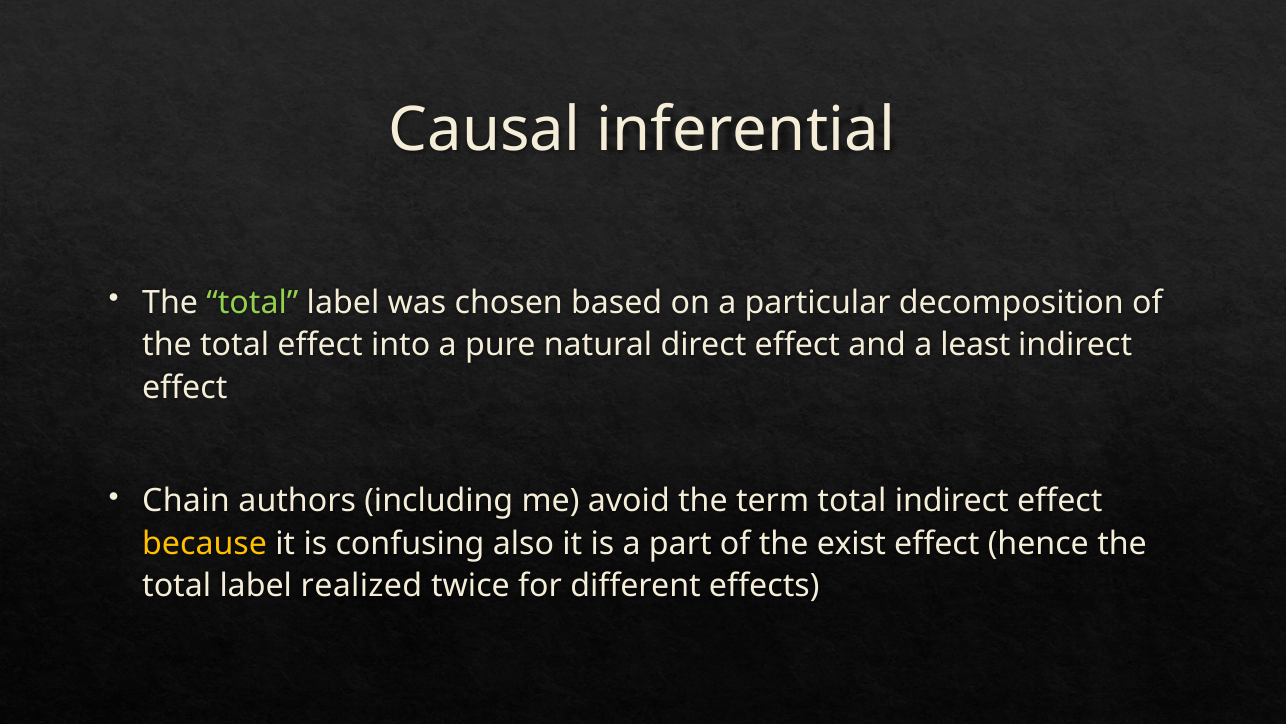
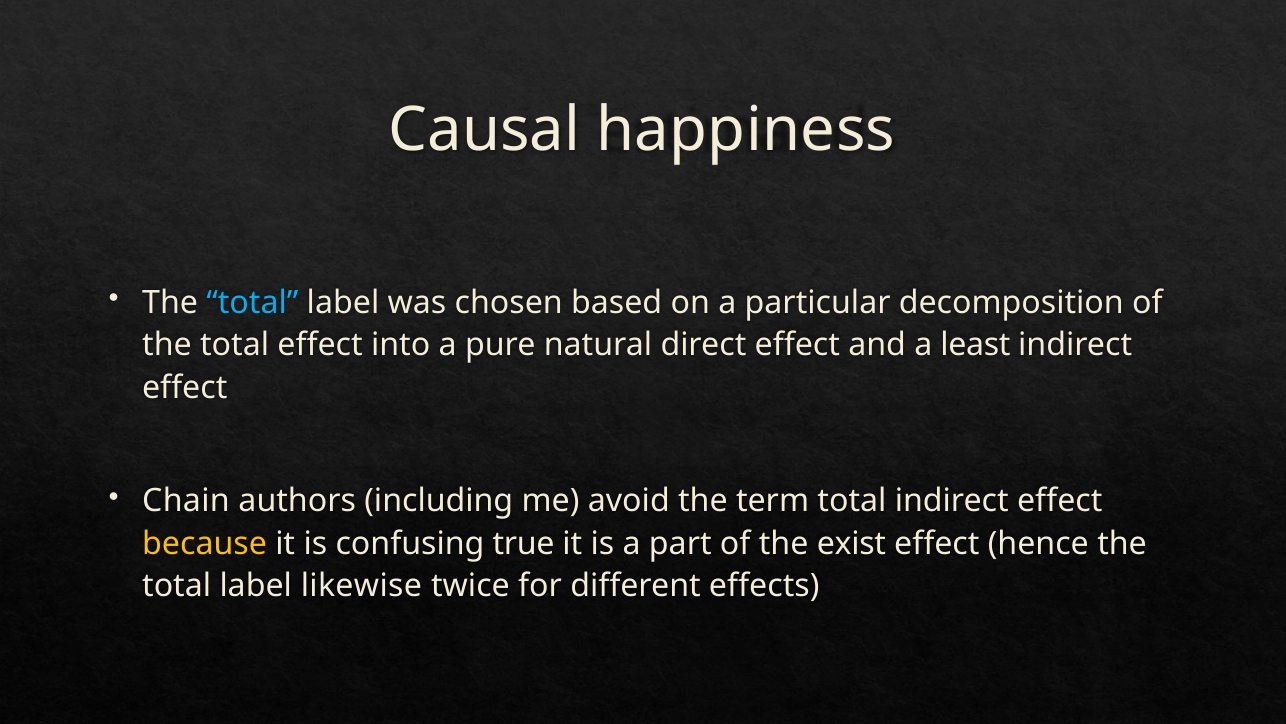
inferential: inferential -> happiness (746, 130)
total colour: light green -> light blue (252, 302)
also: also -> true (524, 543)
realized: realized -> likewise (361, 586)
